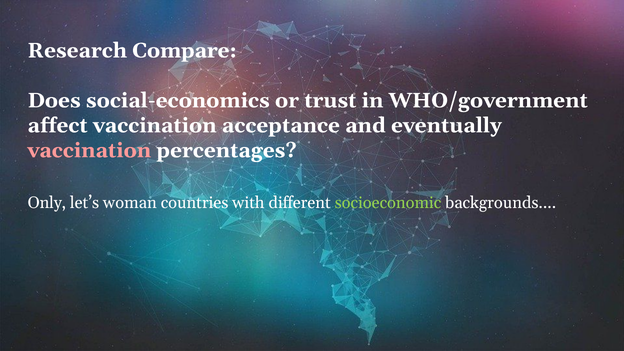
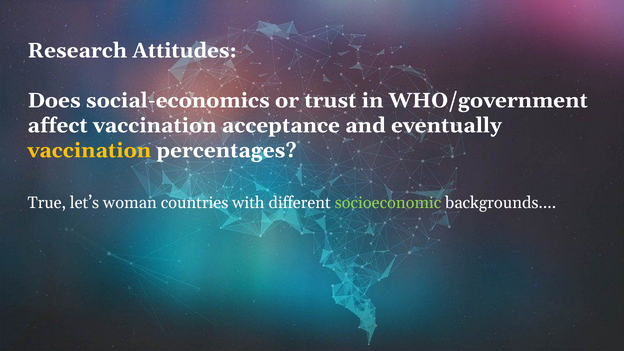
Compare: Compare -> Attitudes (185, 51)
vaccination colour: pink -> yellow (89, 150)
Only: Only -> True (47, 203)
